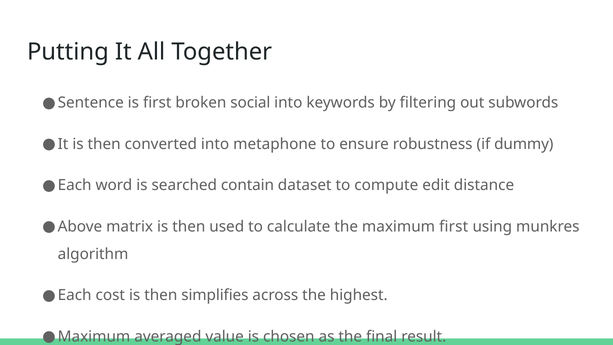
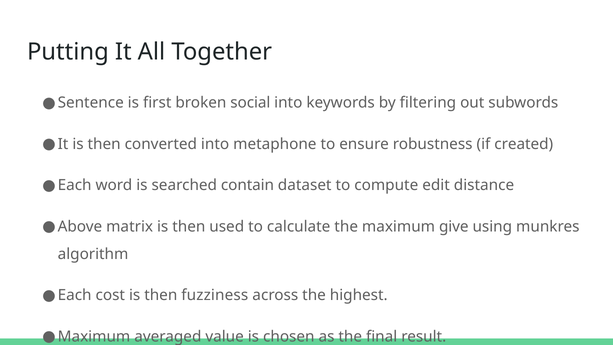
dummy: dummy -> created (524, 144)
maximum first: first -> give (454, 226)
simplifies: simplifies -> fuzziness (215, 295)
